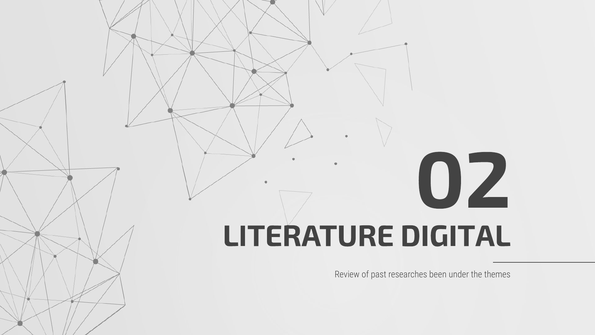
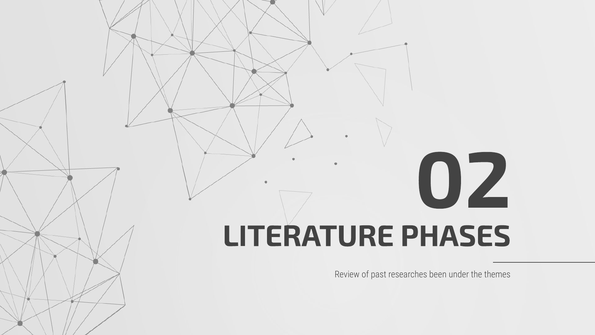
DIGITAL: DIGITAL -> PHASES (456, 236)
